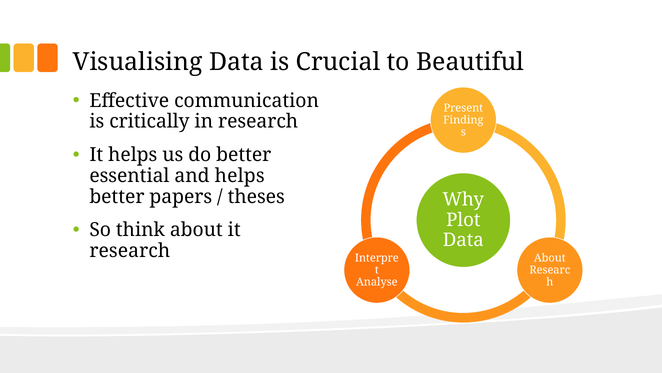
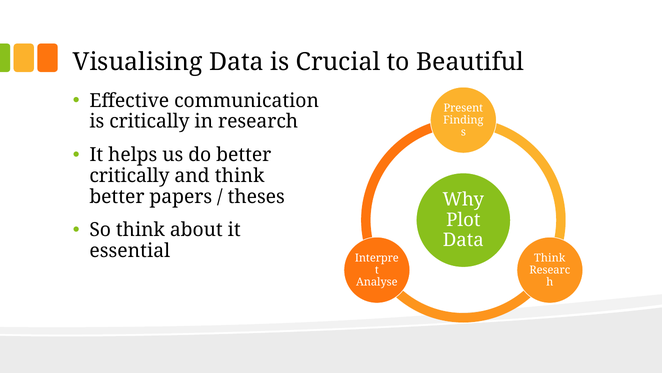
essential: essential -> critically (129, 176)
and helps: helps -> think (240, 176)
research: research -> essential (130, 251)
About: About -> Think (550, 258)
